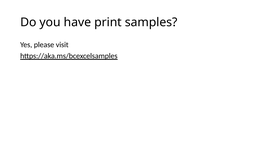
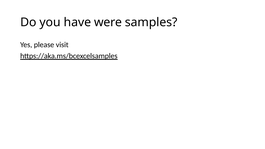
print: print -> were (108, 22)
